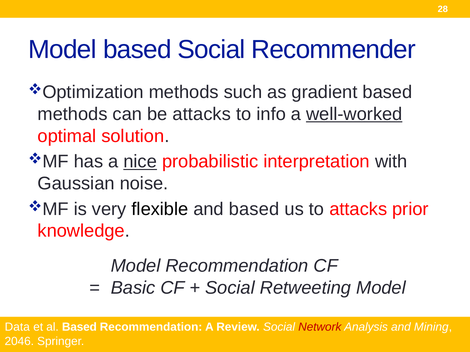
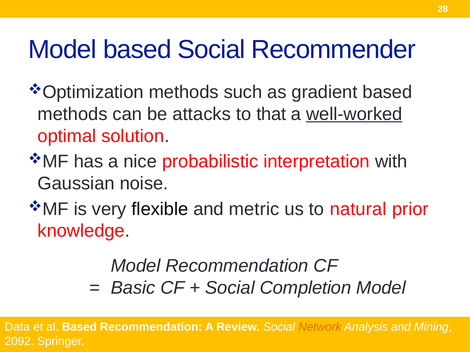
info: info -> that (271, 114)
nice underline: present -> none (140, 162)
and based: based -> metric (254, 209)
to attacks: attacks -> natural (358, 209)
Retweeting: Retweeting -> Completion (306, 288)
Network colour: red -> orange (320, 328)
2046: 2046 -> 2092 (19, 342)
